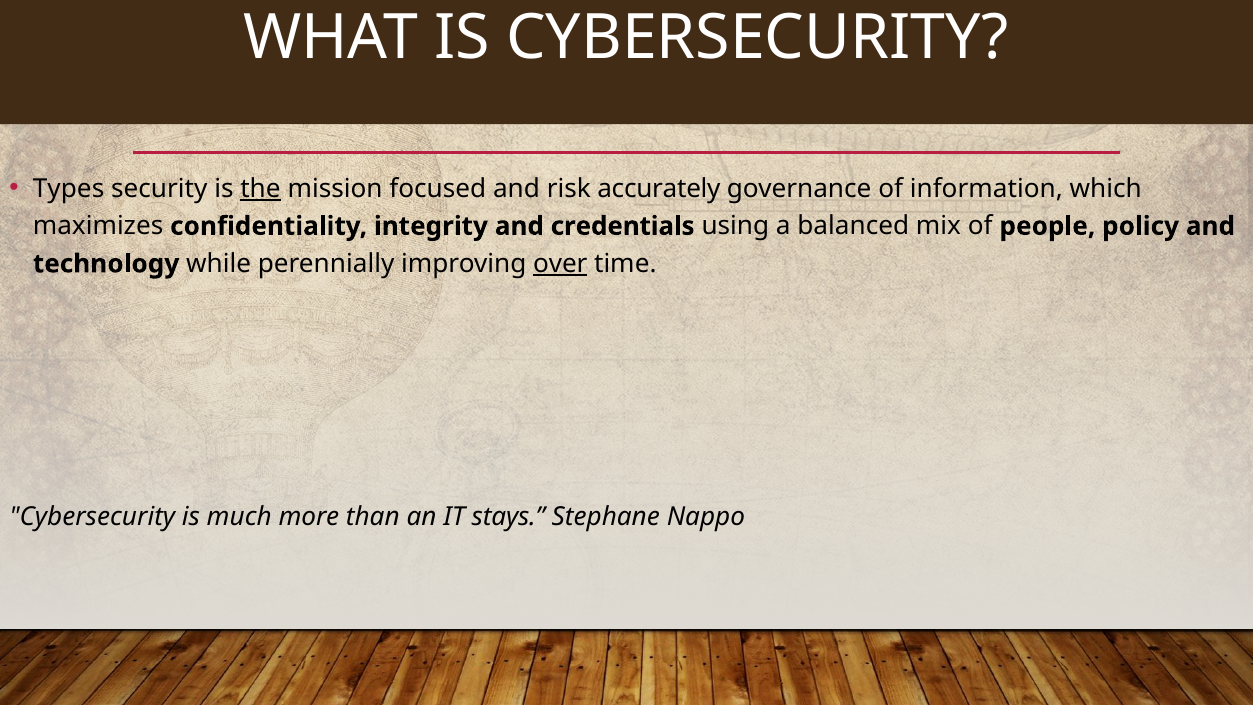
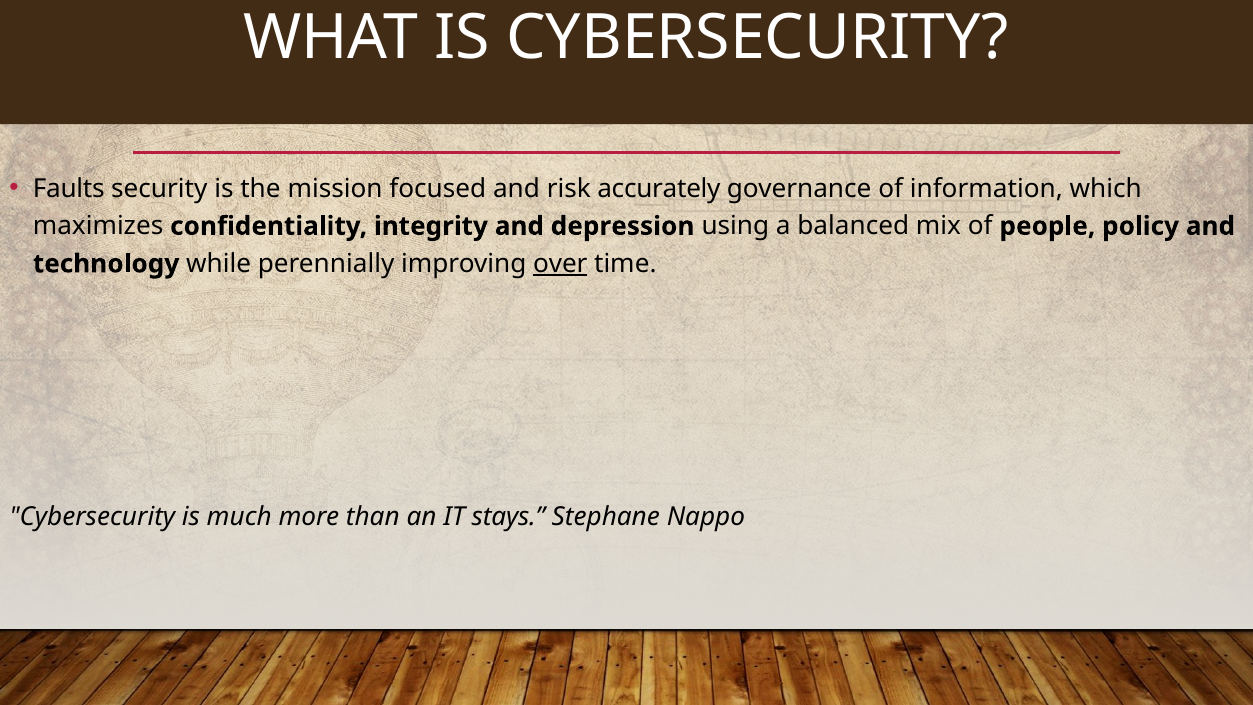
Types: Types -> Faults (69, 189)
the underline: present -> none (260, 189)
credentials: credentials -> depression (623, 226)
